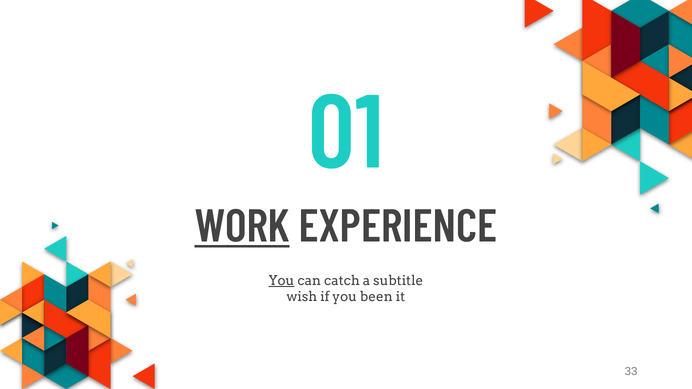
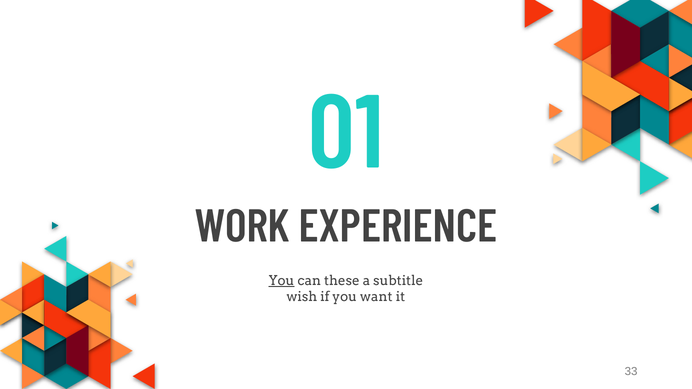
WORK underline: present -> none (242, 227)
catch: catch -> these (342, 281)
been: been -> want (376, 297)
